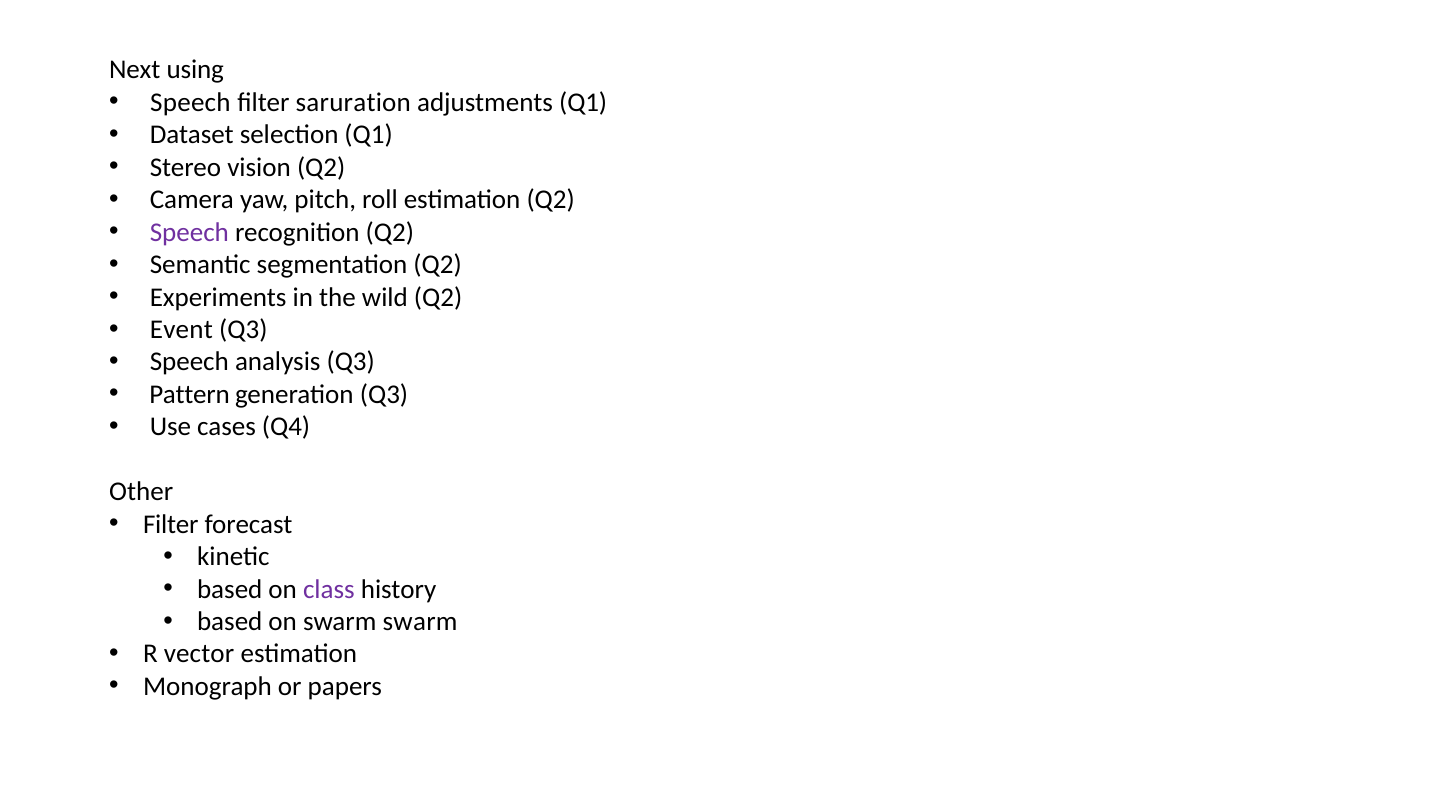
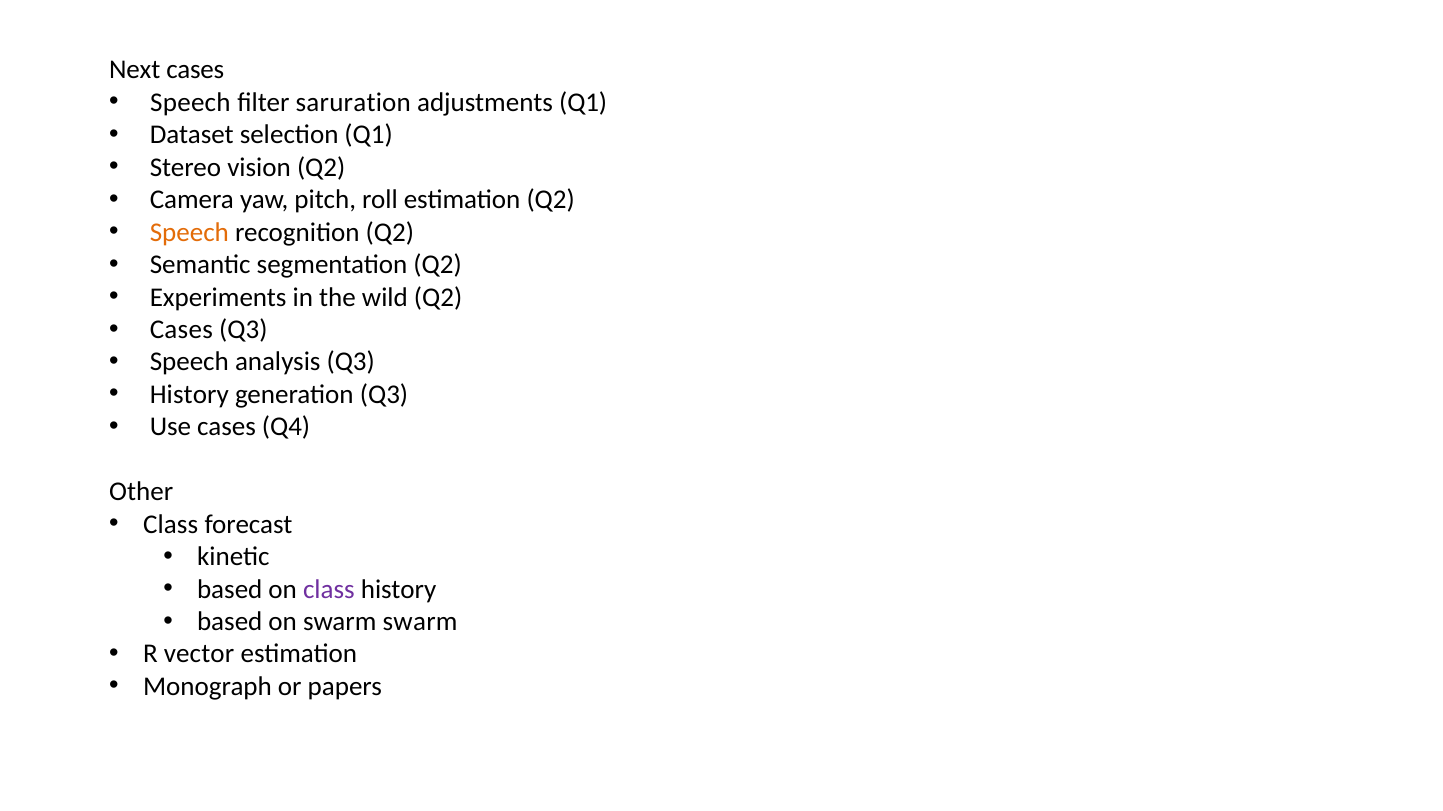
Next using: using -> cases (195, 70)
Speech colour: purple -> orange (189, 232)
Event: Event -> Cases (181, 330)
Pattern: Pattern -> History (189, 395)
Filter: Filter -> Class (171, 525)
